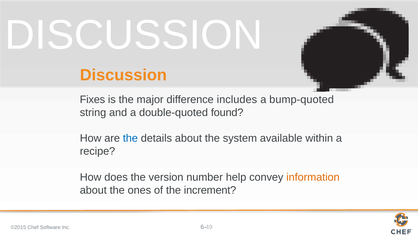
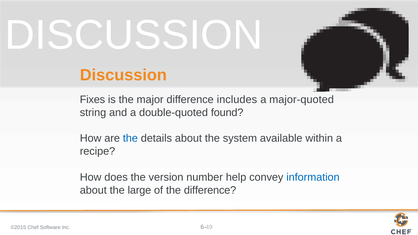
bump-quoted: bump-quoted -> major-quoted (302, 100)
information colour: orange -> blue (313, 177)
ones: ones -> large (139, 190)
the increment: increment -> difference (210, 190)
